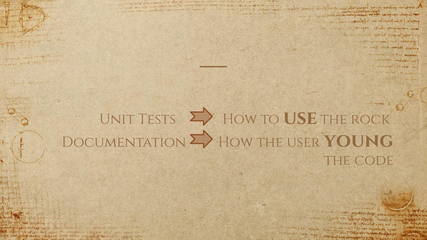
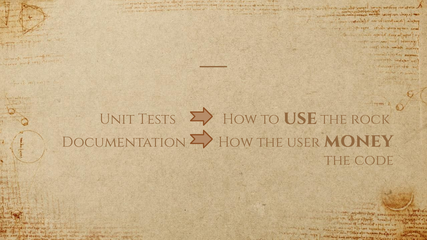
young: young -> money (359, 141)
